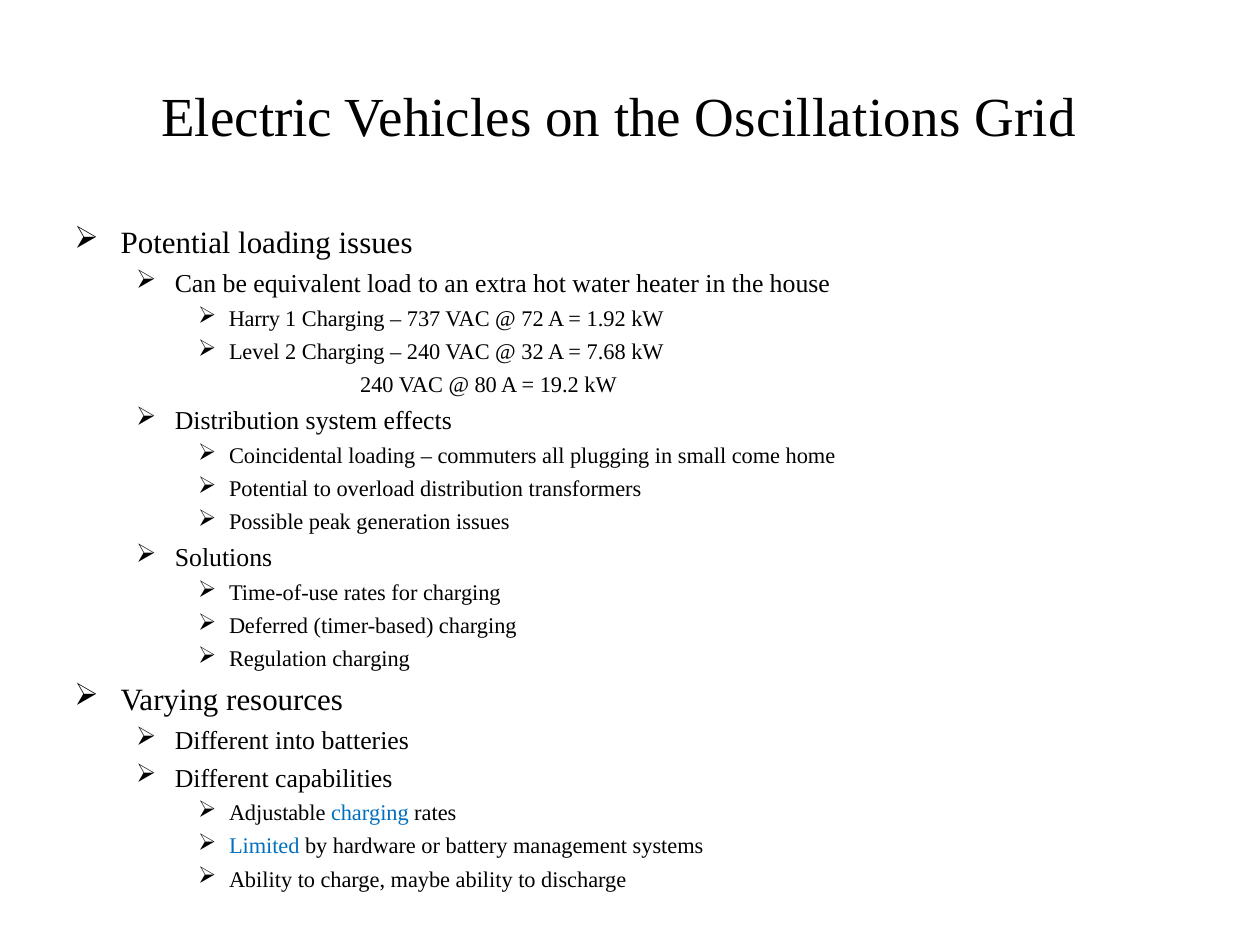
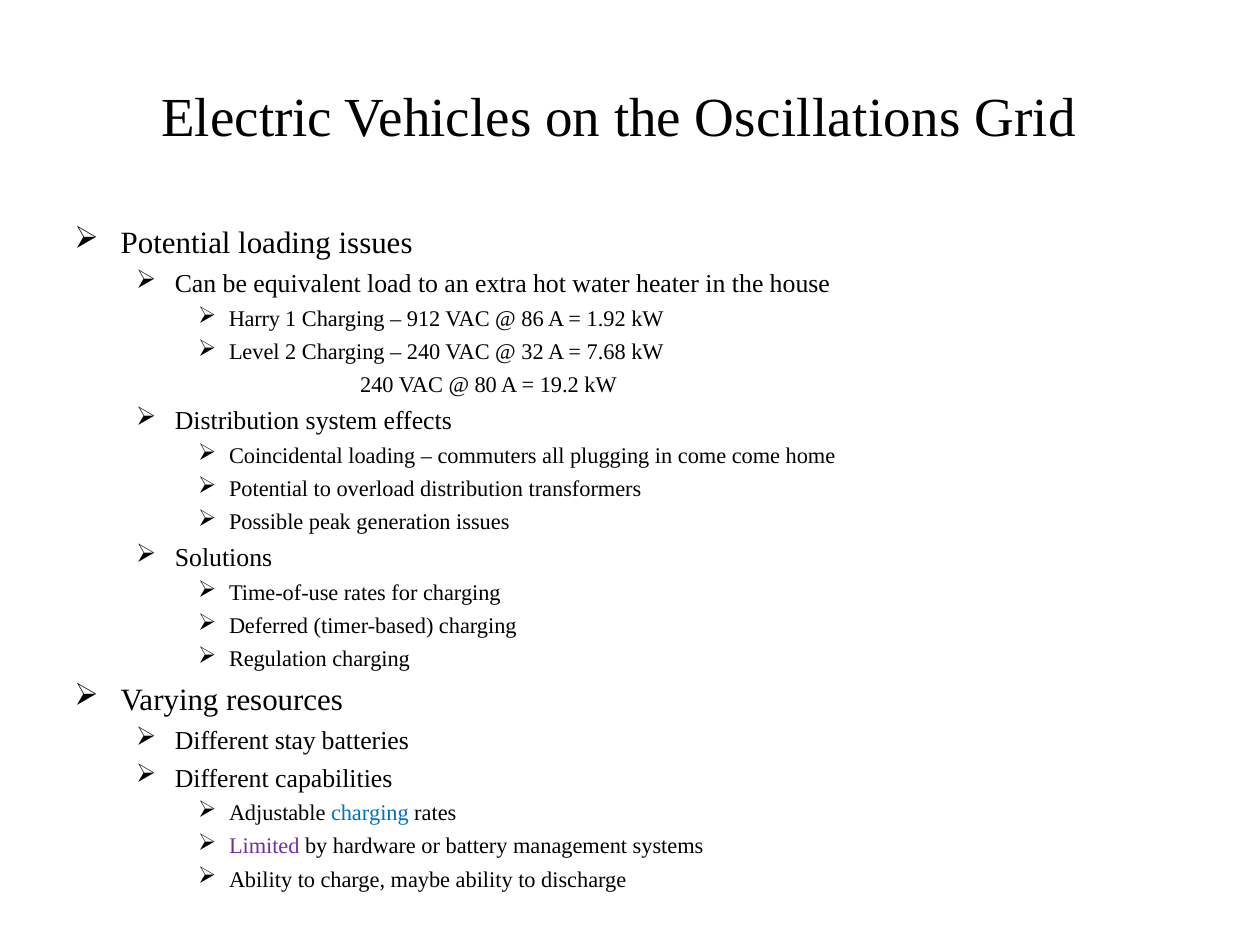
737: 737 -> 912 (424, 319)
72: 72 -> 86 (533, 319)
in small: small -> come (702, 456)
into: into -> stay (295, 740)
Limited colour: blue -> purple (264, 846)
